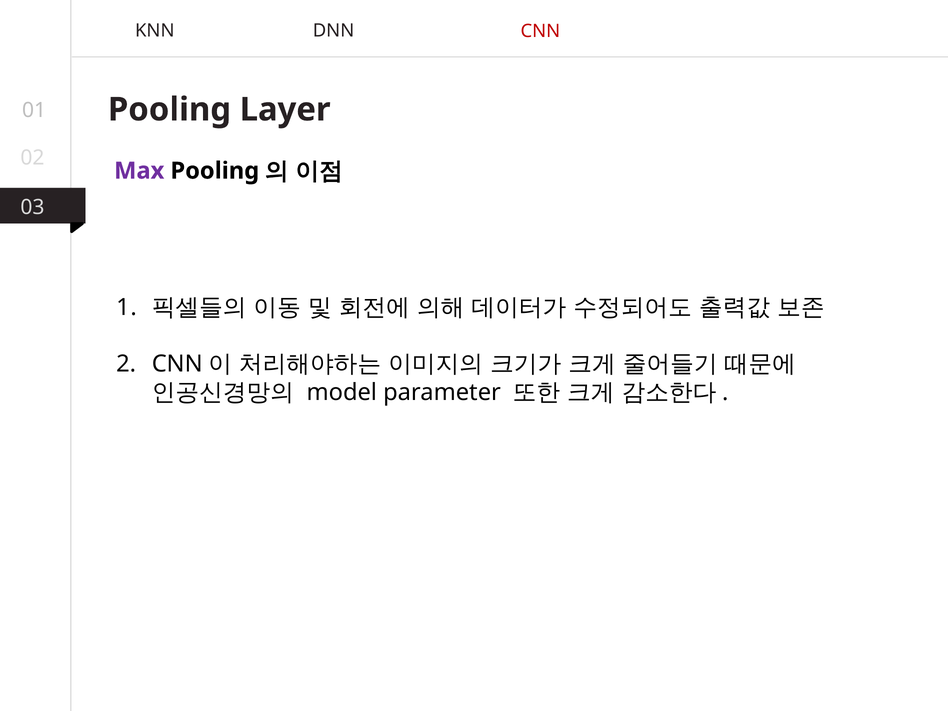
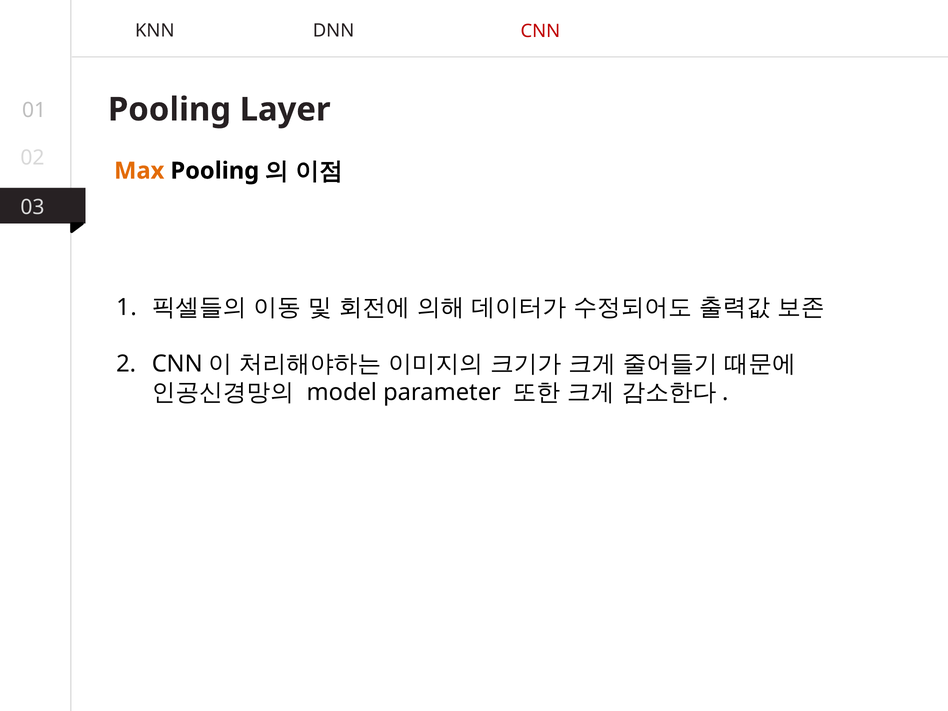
Max colour: purple -> orange (139, 171)
